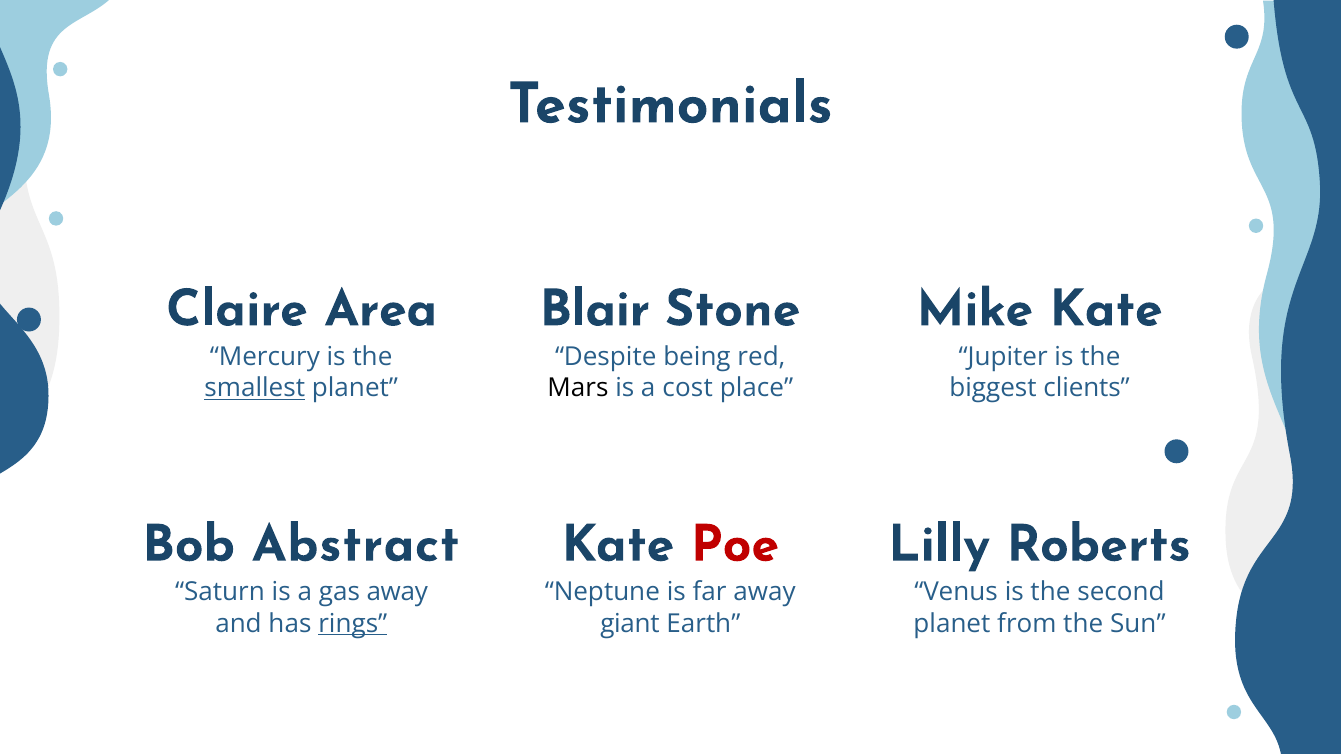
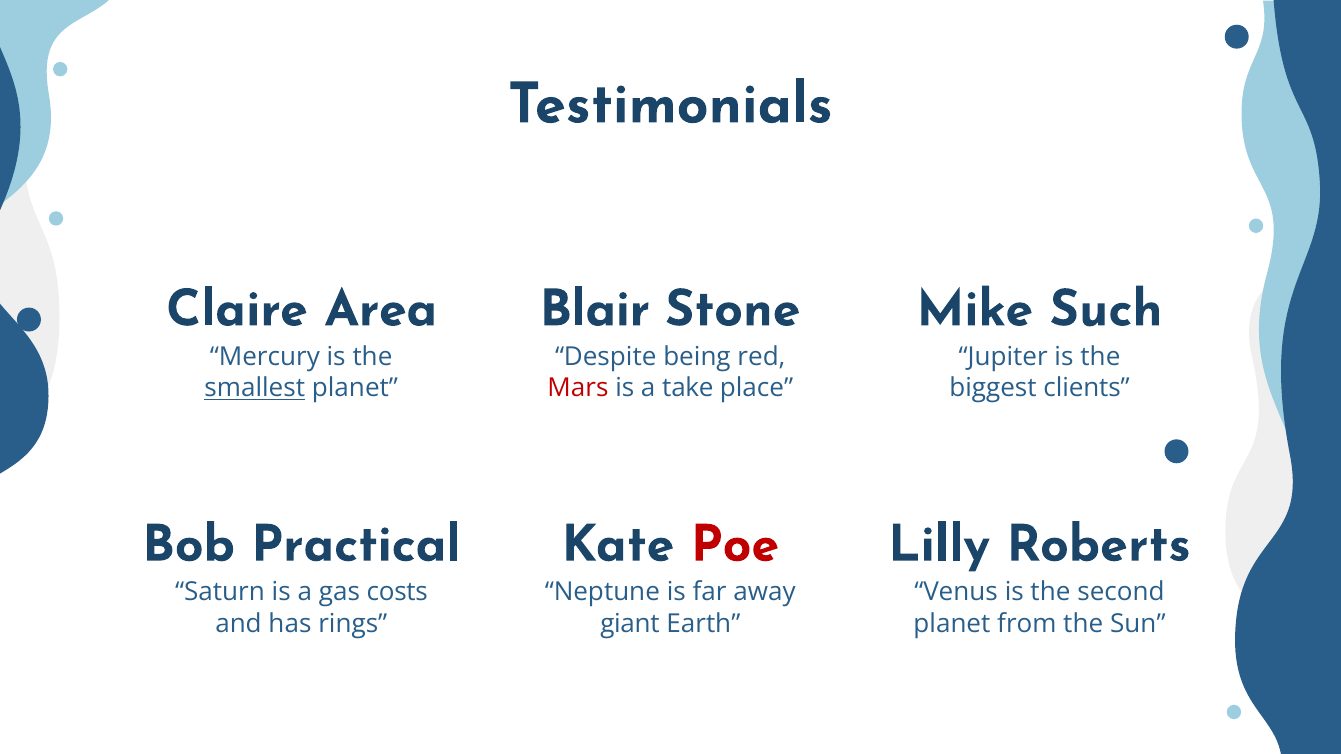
Mike Kate: Kate -> Such (1106, 309)
Mars colour: black -> red (578, 388)
cost: cost -> take (688, 388)
Abstract: Abstract -> Practical (356, 544)
gas away: away -> costs (397, 592)
rings underline: present -> none (353, 624)
